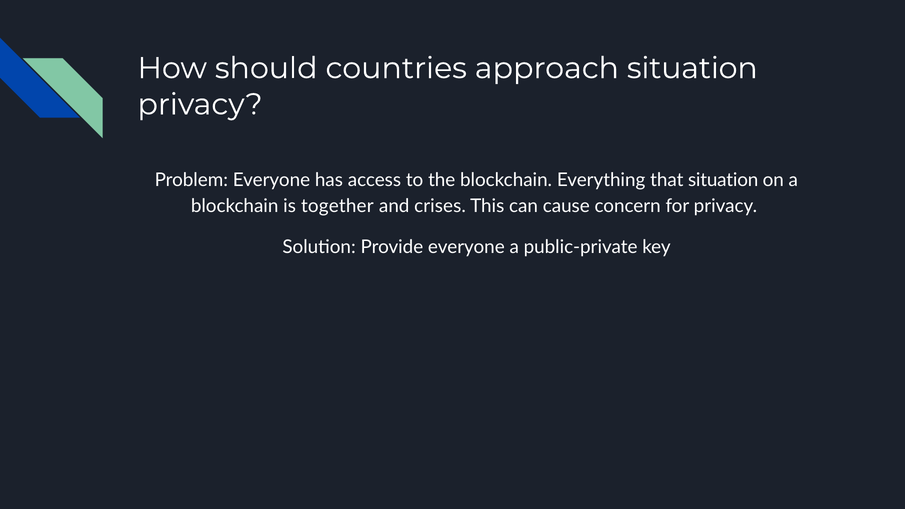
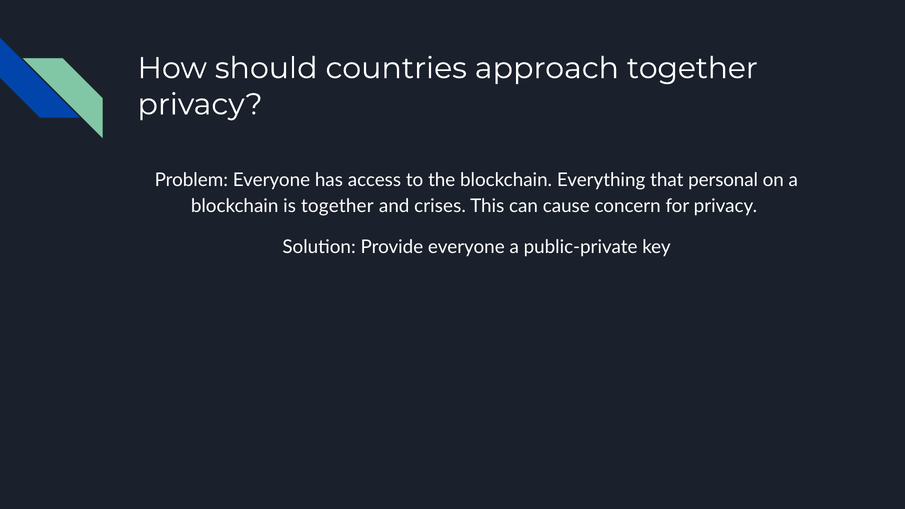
approach situation: situation -> together (692, 68)
that situation: situation -> personal (723, 180)
